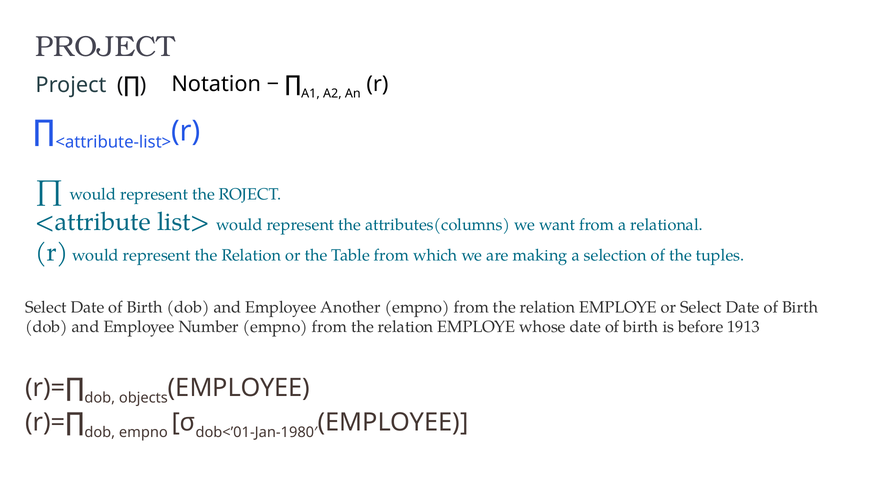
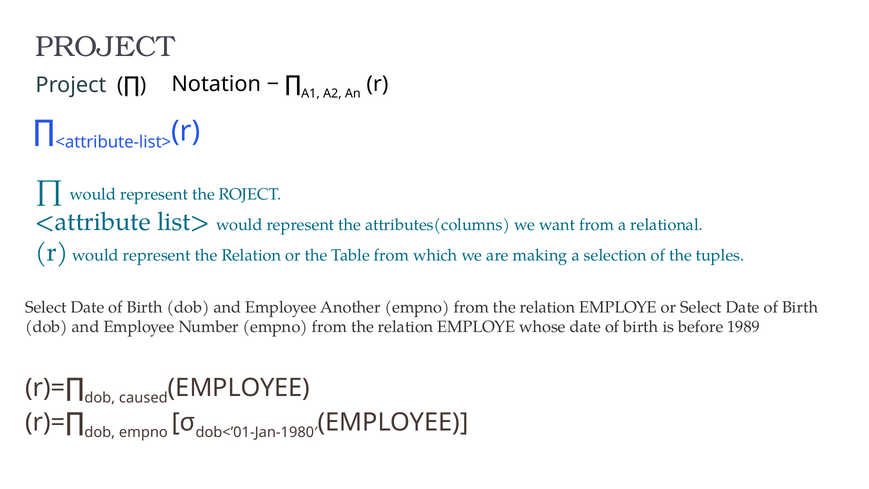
1913: 1913 -> 1989 (744, 327)
objects: objects -> caused (143, 398)
